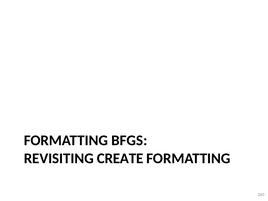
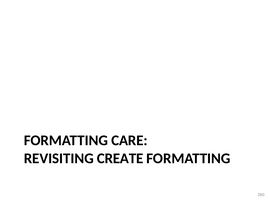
BFGS: BFGS -> CARE (129, 140)
